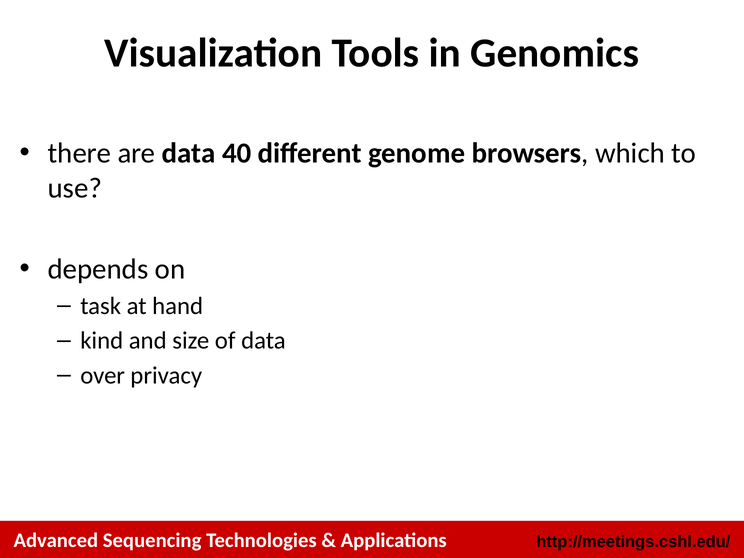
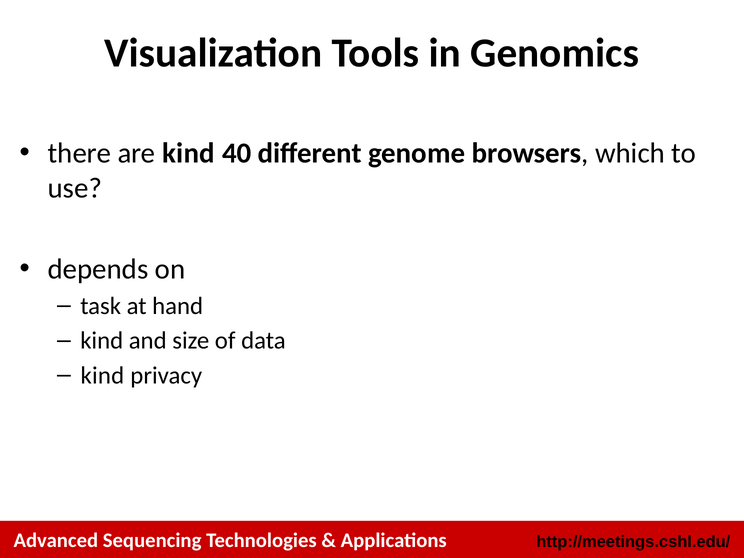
are data: data -> kind (189, 153)
over: over -> kind (102, 375)
